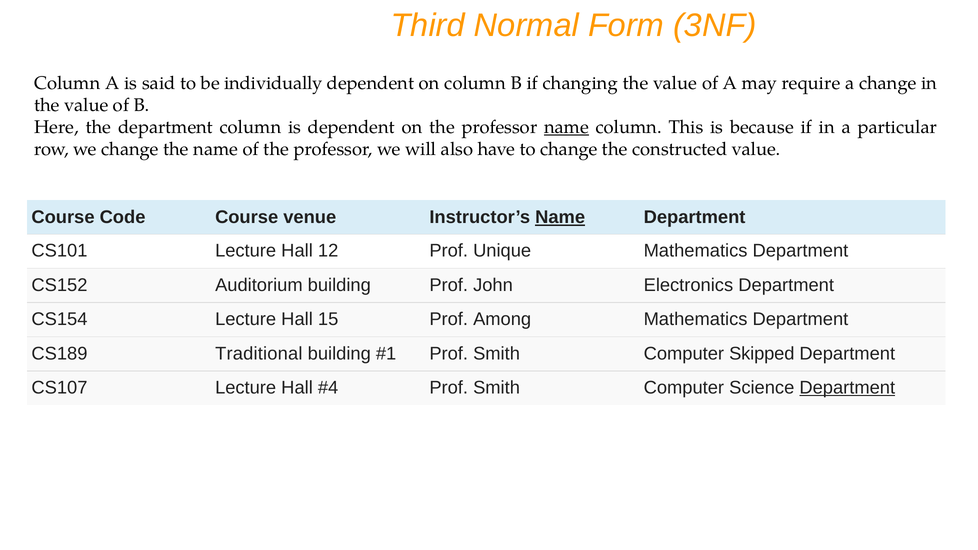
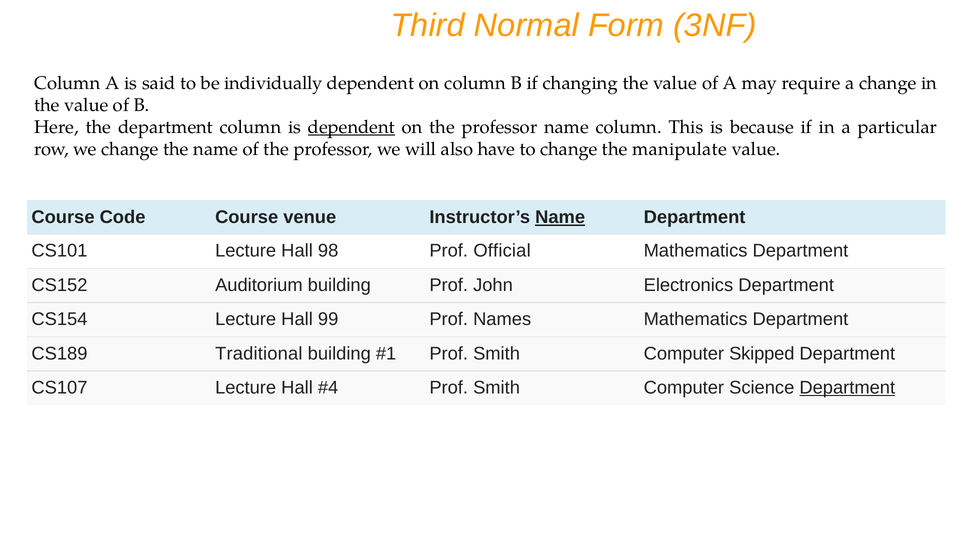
dependent underline: none -> present (351, 127)
name underline: present -> none (566, 127)
constructed: constructed -> manipulate (680, 149)
12: 12 -> 98 (328, 251)
Unique: Unique -> Official (502, 251)
15: 15 -> 99 (328, 319)
Among: Among -> Names (502, 319)
